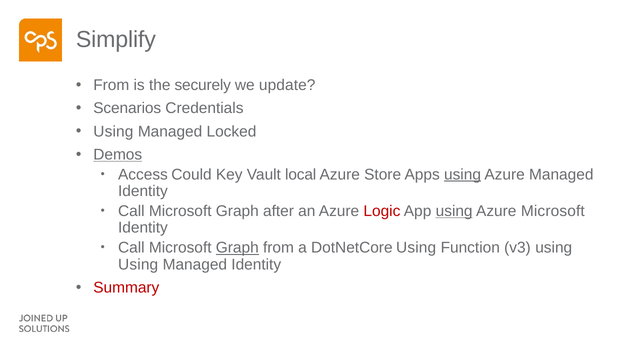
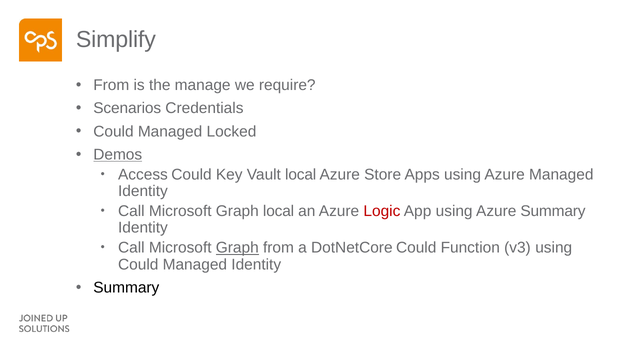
securely: securely -> manage (203, 85)
update: update -> require (287, 85)
Using: Using -> Could (113, 131)
using underline: present -> none (463, 174)
Graph after: after -> local (279, 211)
using underline: present -> none (454, 211)
Azure Microsoft: Microsoft -> Summary (553, 211)
DotNetCore Using: Using -> Could (416, 247)
Using: Using -> Could (138, 264)
Summary colour: red -> black (126, 287)
